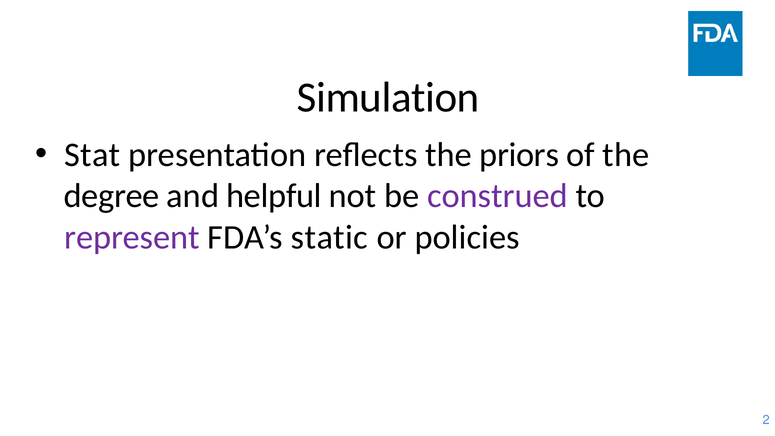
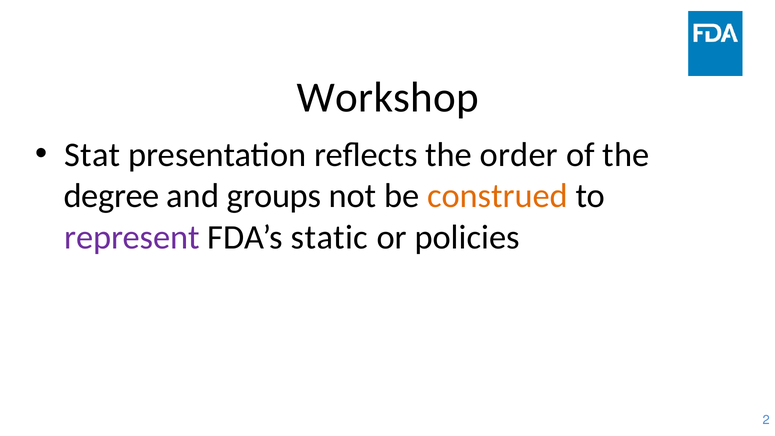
Simulation: Simulation -> Workshop (388, 98)
priors: priors -> order (519, 155)
helpful: helpful -> groups (274, 196)
construed colour: purple -> orange (497, 196)
